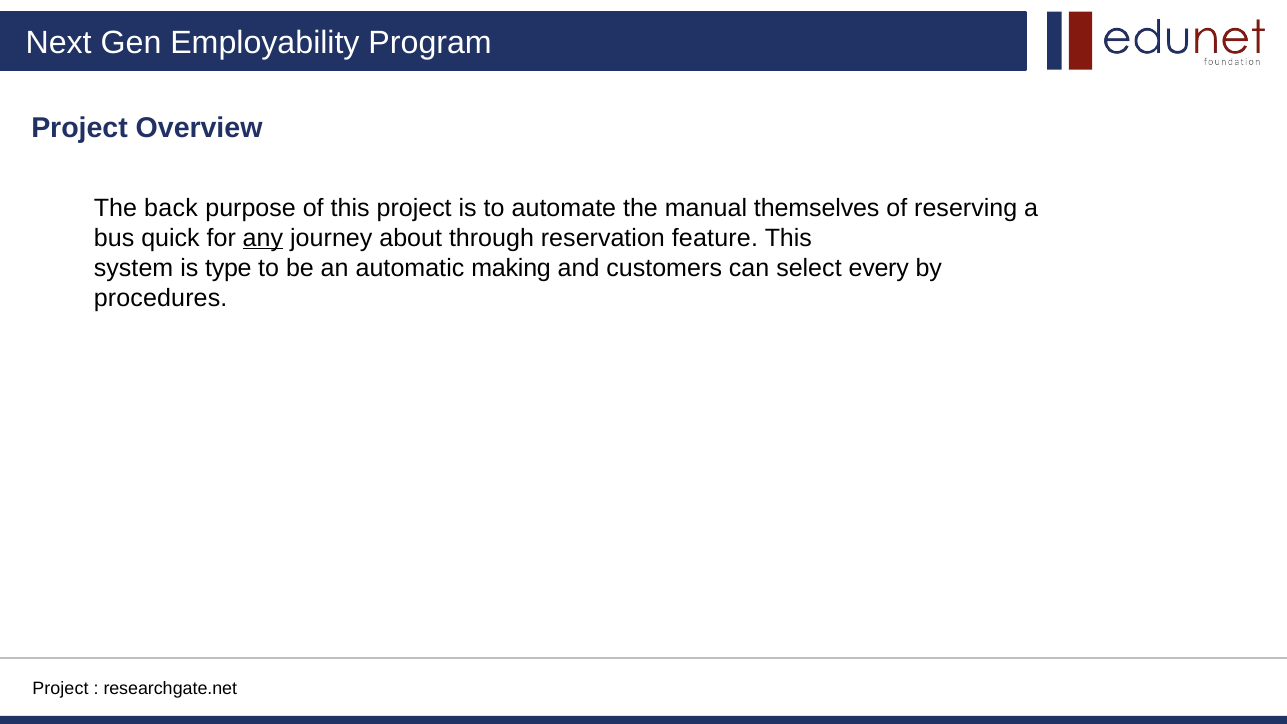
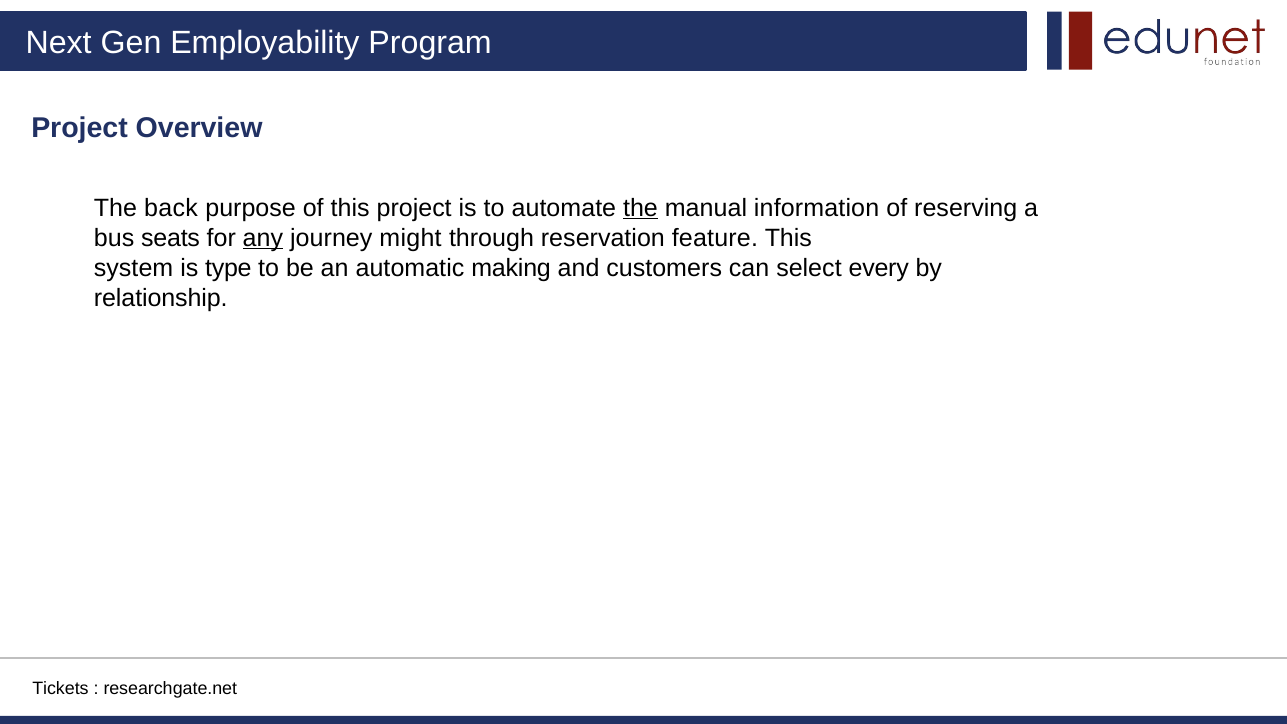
the underline: none -> present (640, 208)
themselves: themselves -> information (817, 208)
quick: quick -> seats (171, 238)
about: about -> might (411, 238)
procedures: procedures -> relationship (161, 298)
Project: Project -> Tickets (60, 688)
